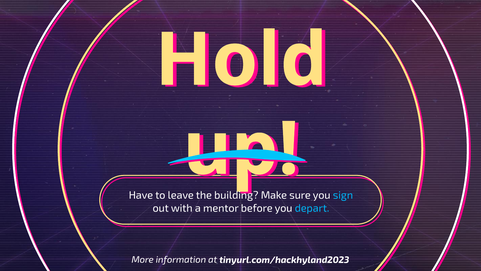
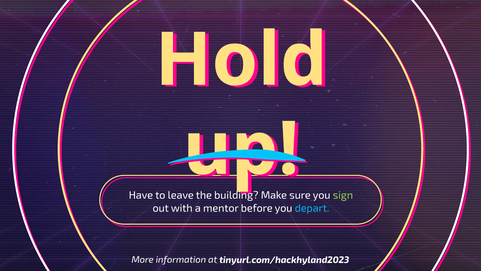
sign colour: light blue -> light green (343, 195)
